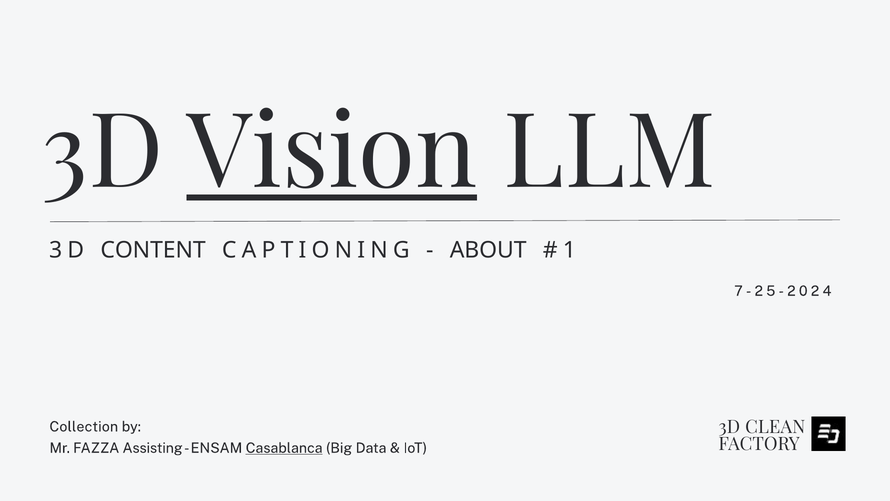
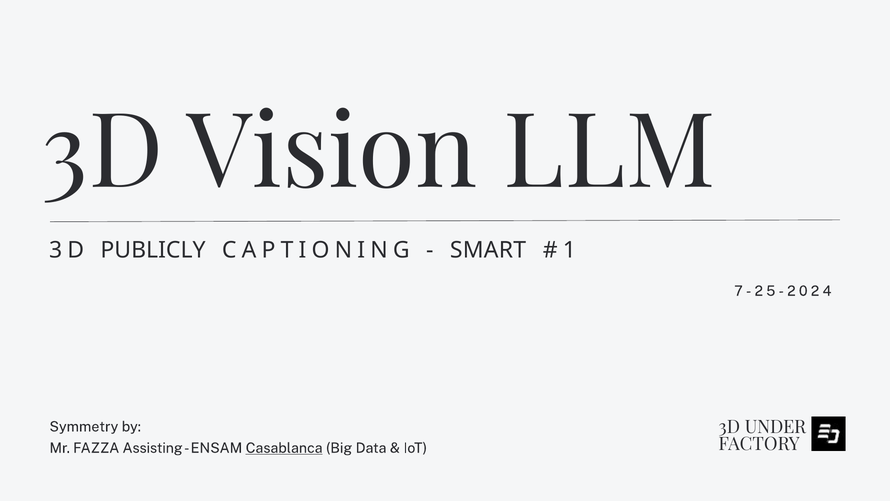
Vision underline: present -> none (332, 153)
CONTENT: CONTENT -> PUBLICLY (153, 250)
ABOUT: ABOUT -> SMART (488, 250)
CLEAN: CLEAN -> UNDER (775, 427)
Collection: Collection -> Symmetry (84, 426)
